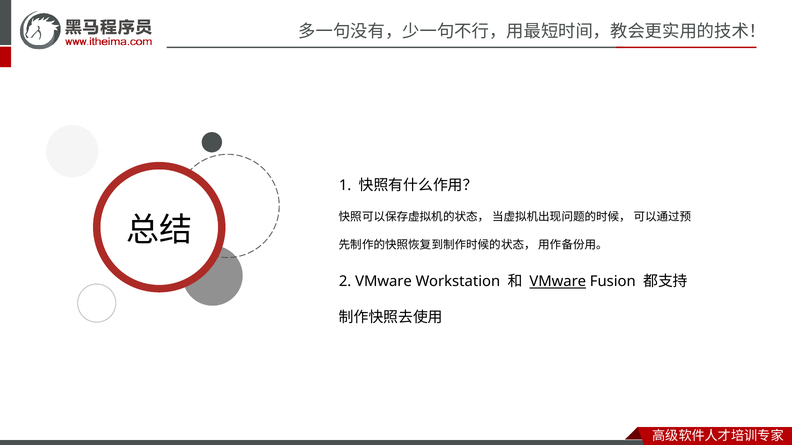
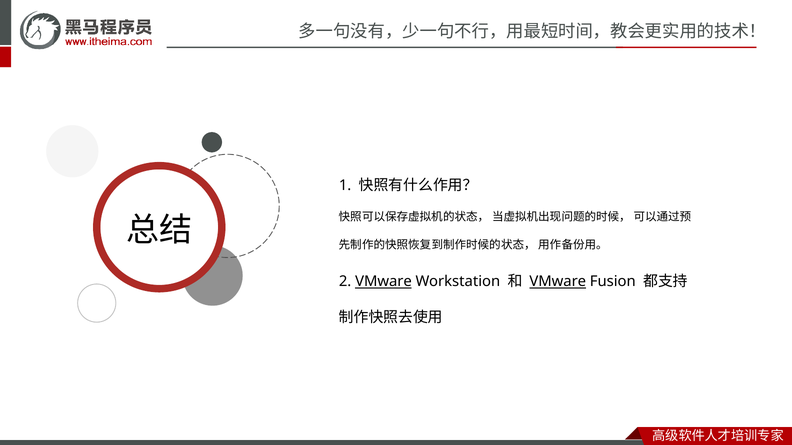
VMware underline: none -> present (383, 282)
